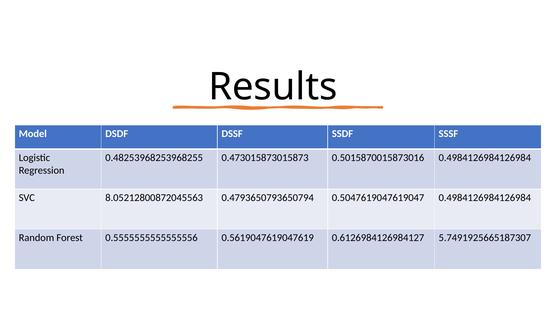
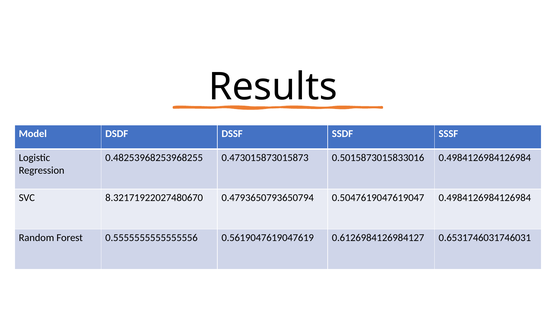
0.5015870015873016: 0.5015870015873016 -> 0.5015873015833016 (378, 157)
8.05212800872045563: 8.05212800872045563 -> 8.32171922027480670 (154, 197)
5.7491925665187307: 5.7491925665187307 -> 0.6531746031746031 (485, 237)
